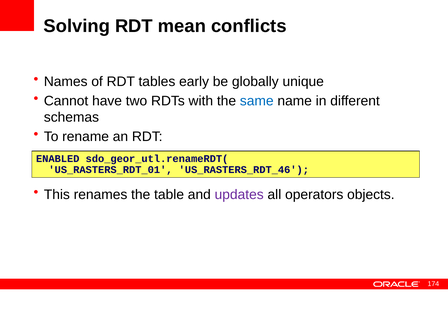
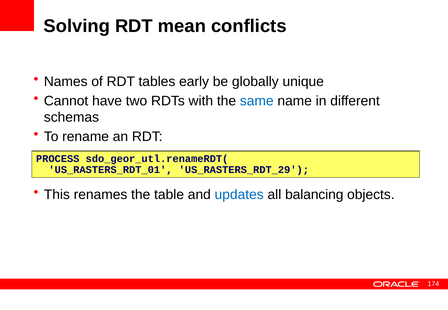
ENABLED: ENABLED -> PROCESS (58, 159)
US_RASTERS_RDT_46: US_RASTERS_RDT_46 -> US_RASTERS_RDT_29 (244, 170)
updates colour: purple -> blue (239, 195)
operators: operators -> balancing (314, 195)
